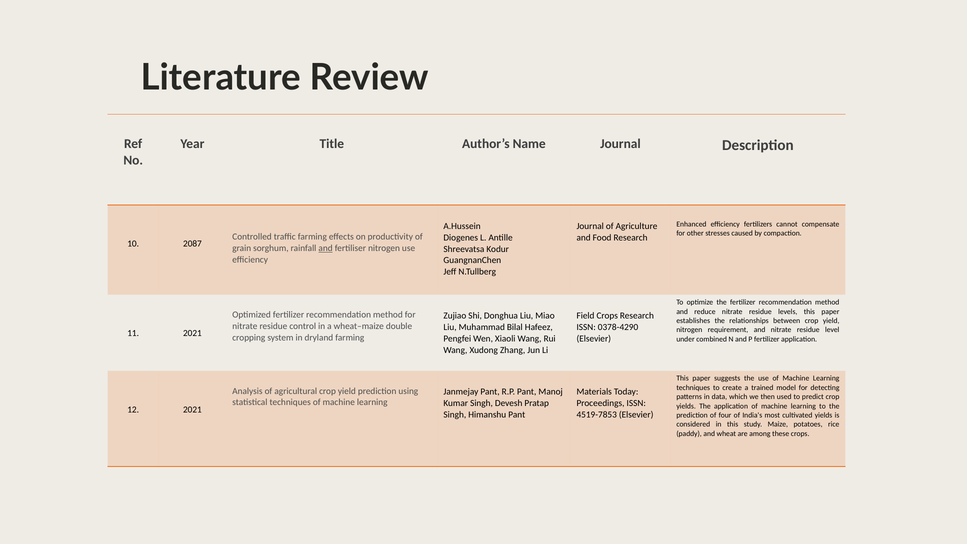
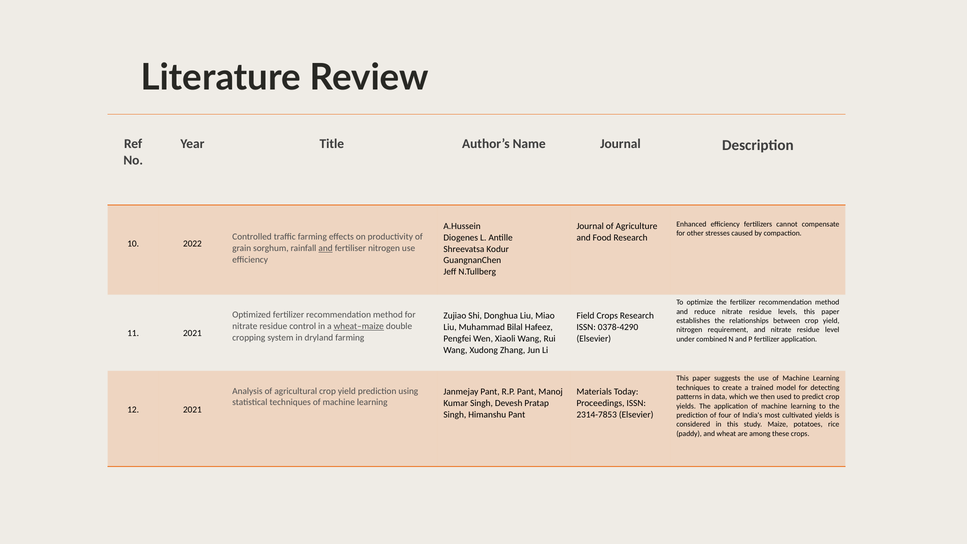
2087: 2087 -> 2022 (192, 244)
wheat–maize underline: none -> present (359, 326)
4519-7853: 4519-7853 -> 2314-7853 (597, 415)
